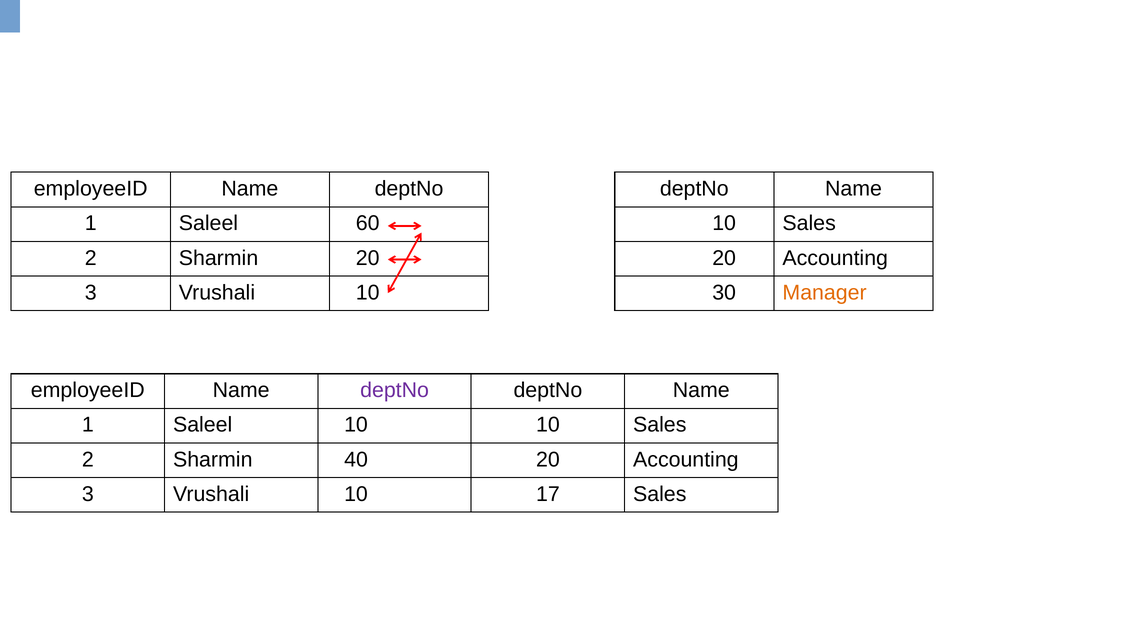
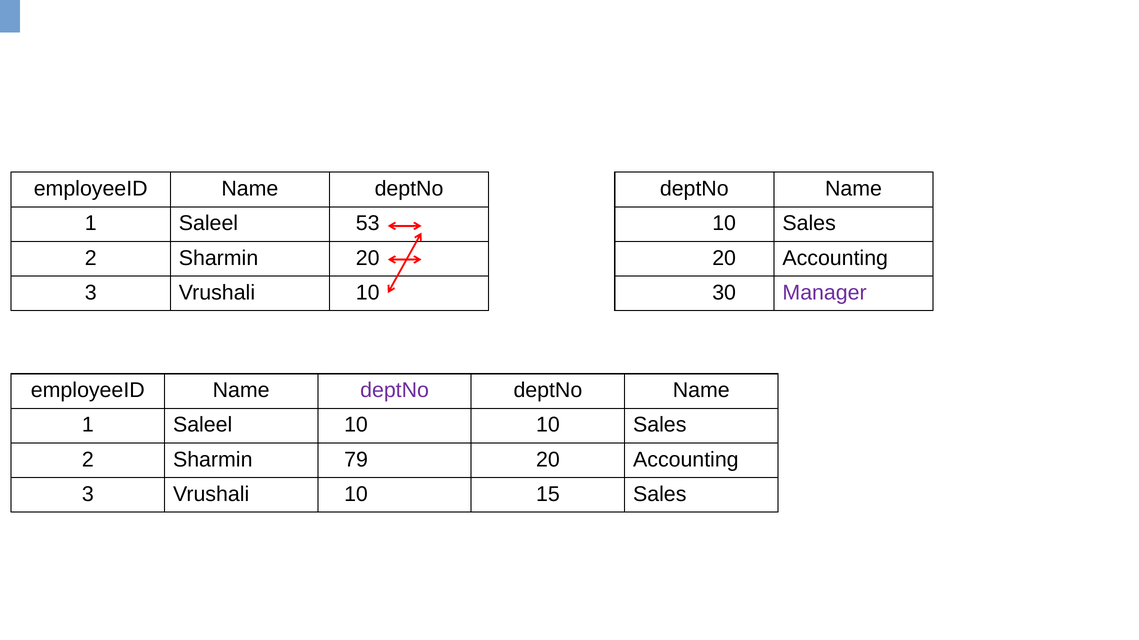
60: 60 -> 53 (368, 224)
Manager colour: orange -> purple (825, 293)
40: 40 -> 79 (356, 460)
17: 17 -> 15 (548, 495)
